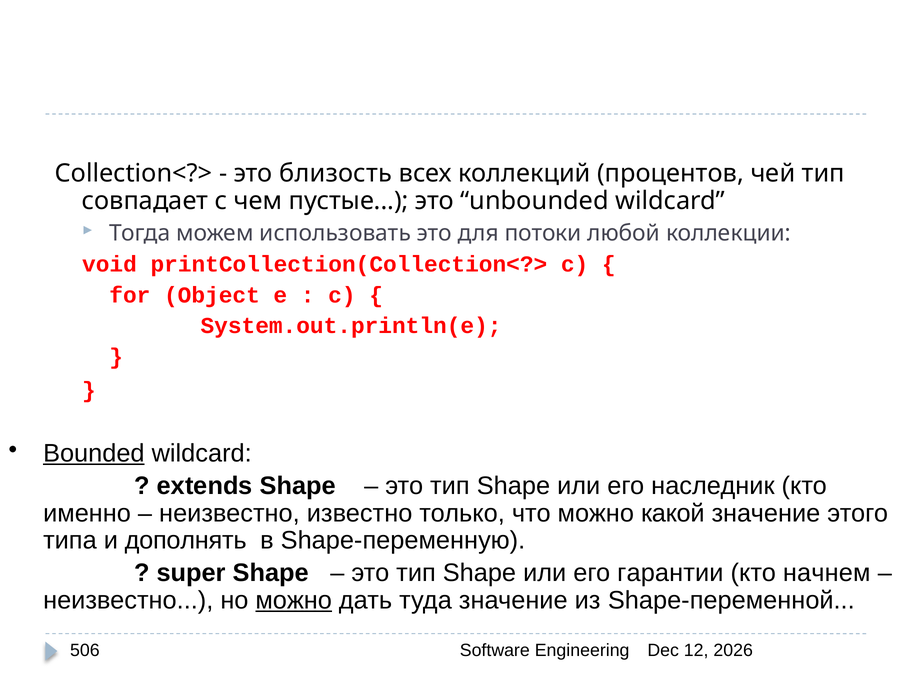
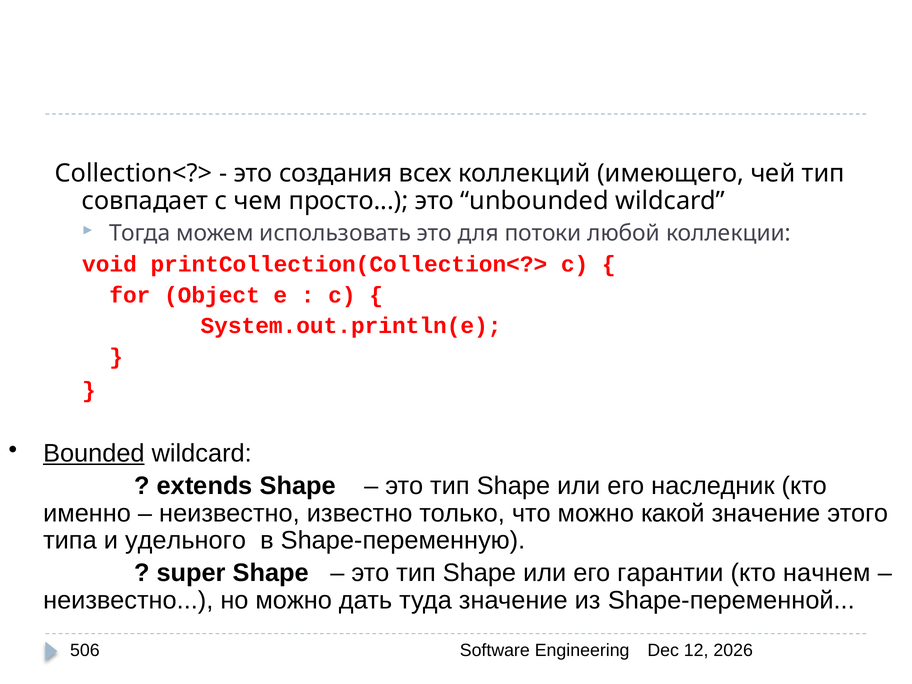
близость: близость -> создания (336, 173)
процентов: процентов -> имеющего (671, 173)
пустые: пустые -> просто (349, 201)
дополнять: дополнять -> удельного (186, 541)
можно underline: present -> none (294, 600)
